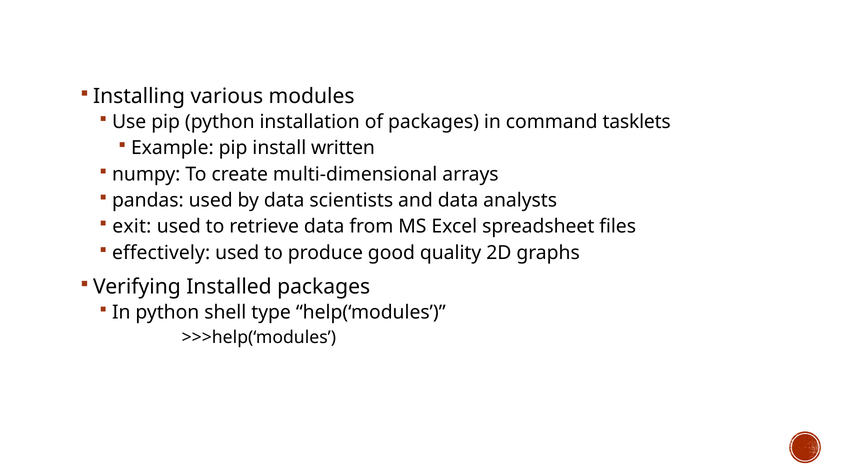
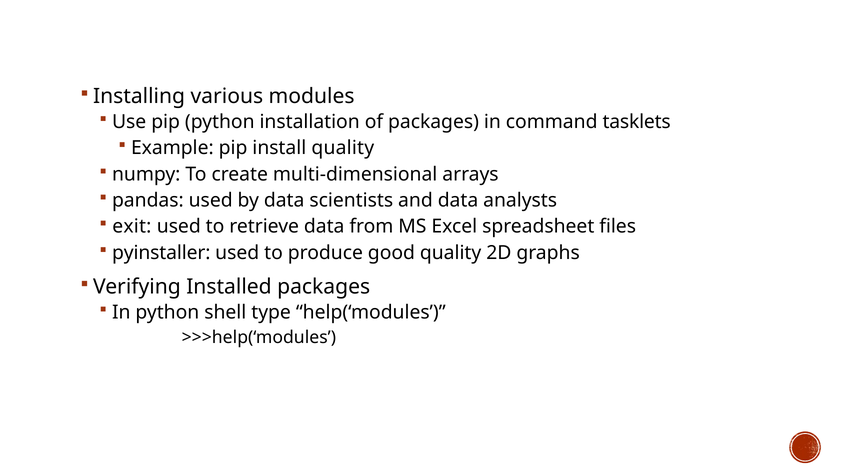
install written: written -> quality (343, 148)
effectively: effectively -> pyinstaller (161, 253)
